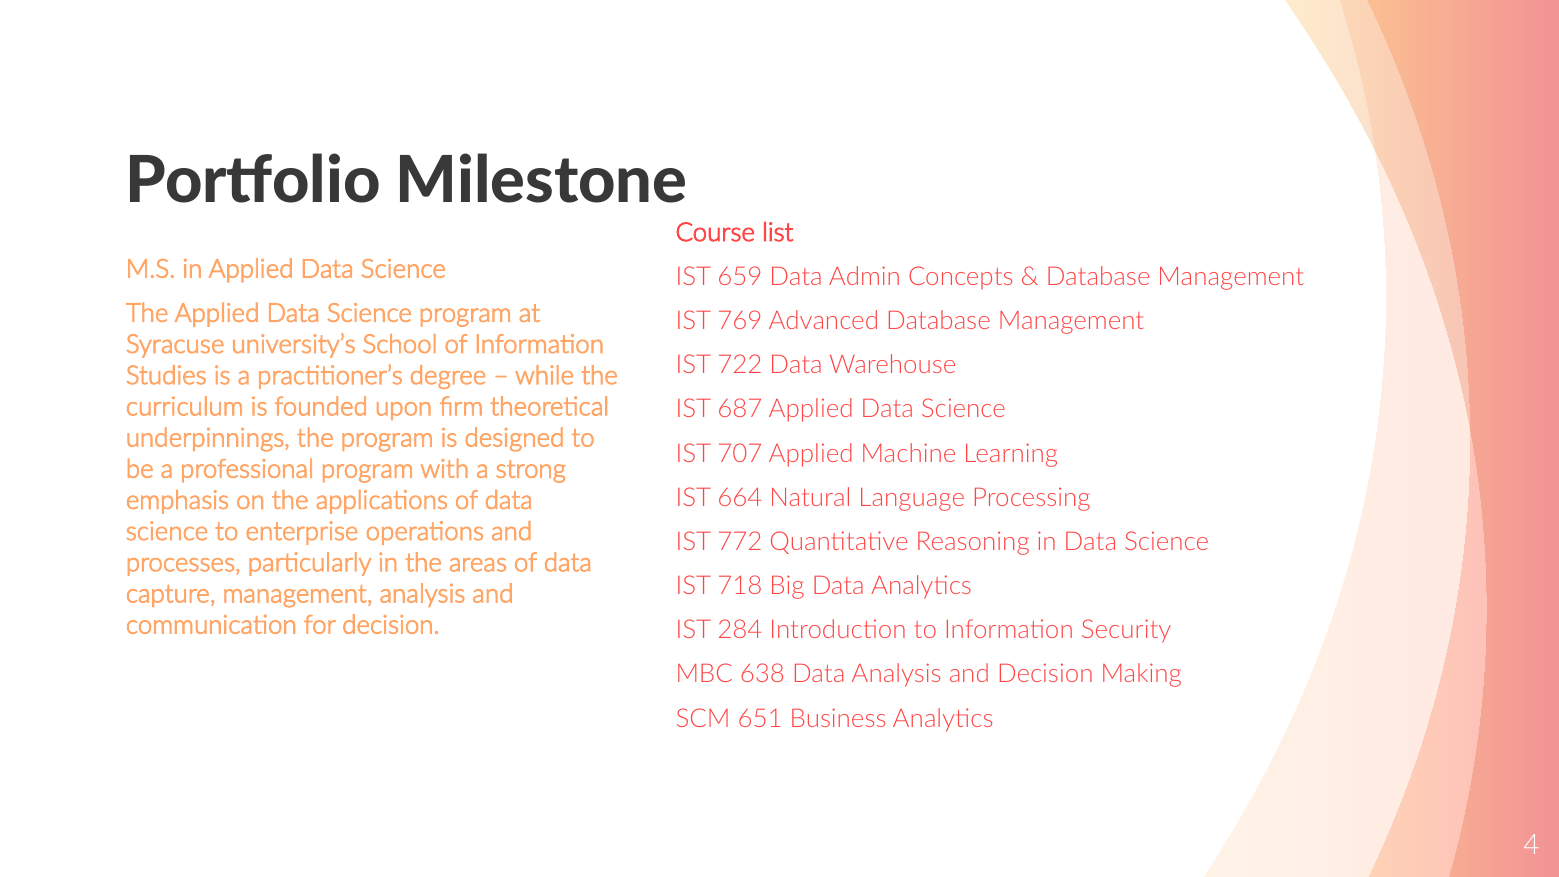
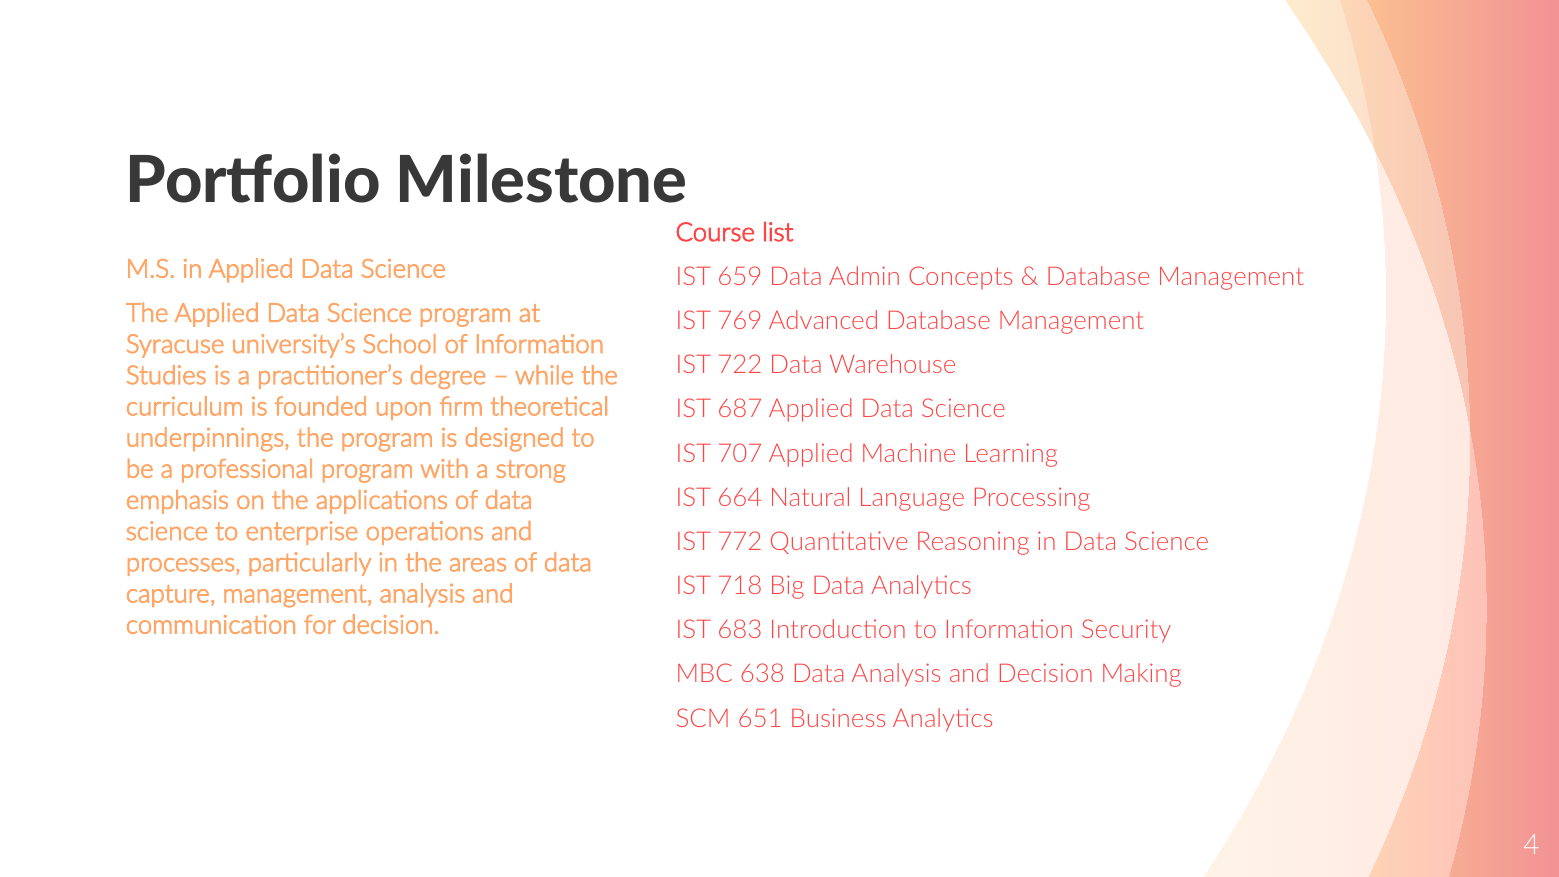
284: 284 -> 683 (740, 630)
